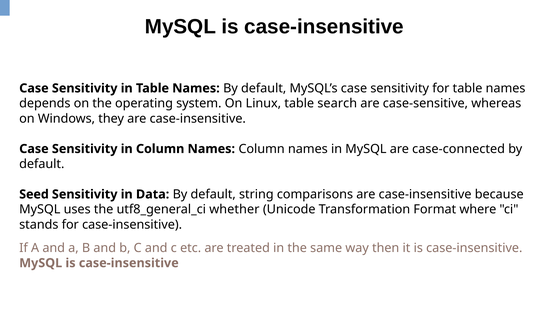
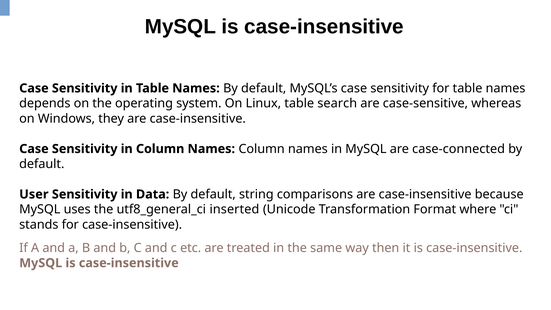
Seed: Seed -> User (34, 194)
whether: whether -> inserted (234, 209)
